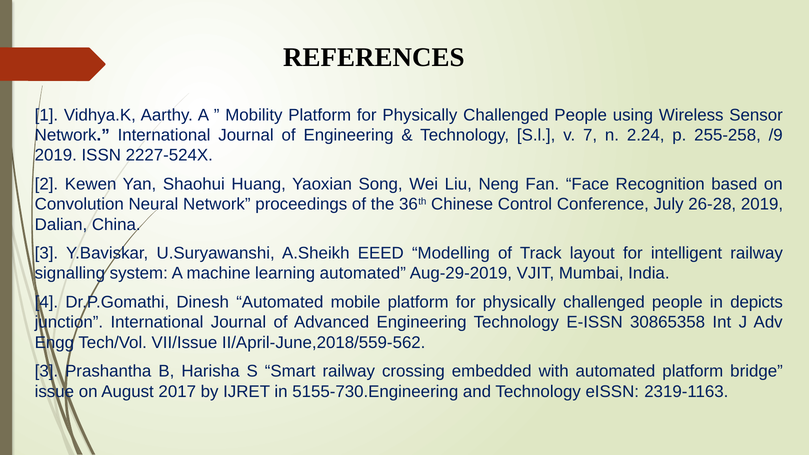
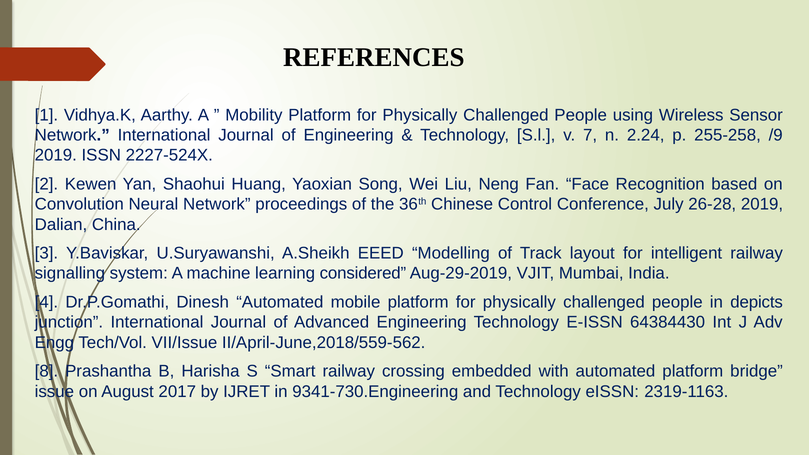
learning automated: automated -> considered (363, 273)
30865358: 30865358 -> 64384430 (668, 322)
3: 3 -> 8 (46, 371)
5155-730.Engineering: 5155-730.Engineering -> 9341-730.Engineering (375, 391)
